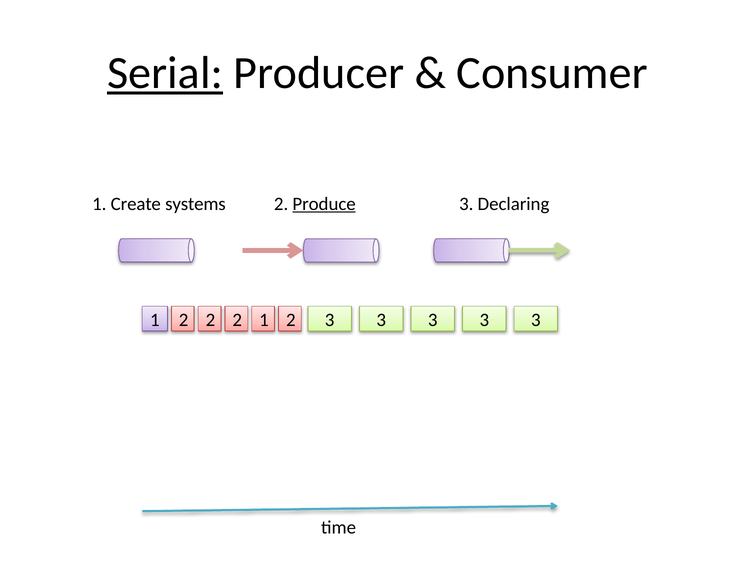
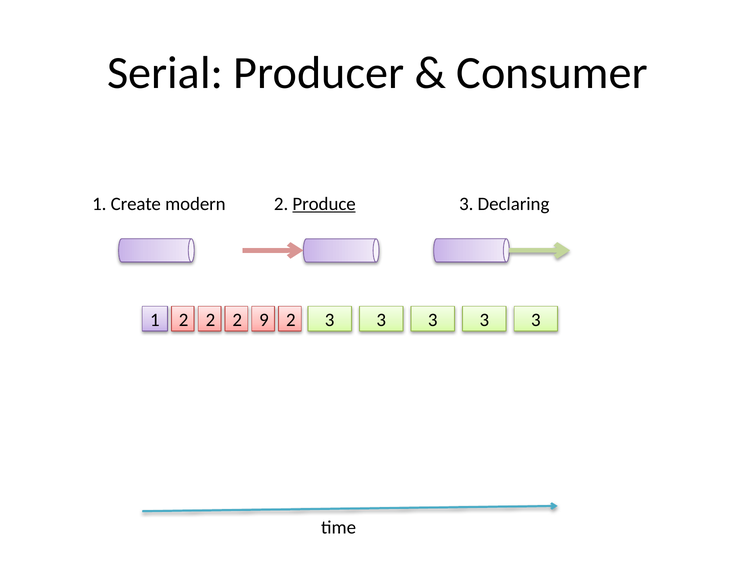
Serial underline: present -> none (165, 73)
systems: systems -> modern (195, 204)
2 1: 1 -> 9 (264, 320)
